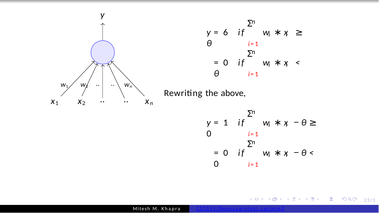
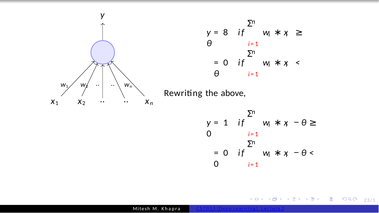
6: 6 -> 8 (226, 32)
